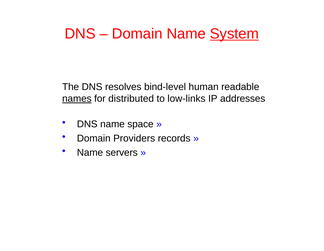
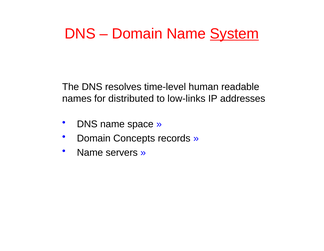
bind-level: bind-level -> time-level (165, 87)
names underline: present -> none (77, 98)
Providers: Providers -> Concepts (134, 138)
